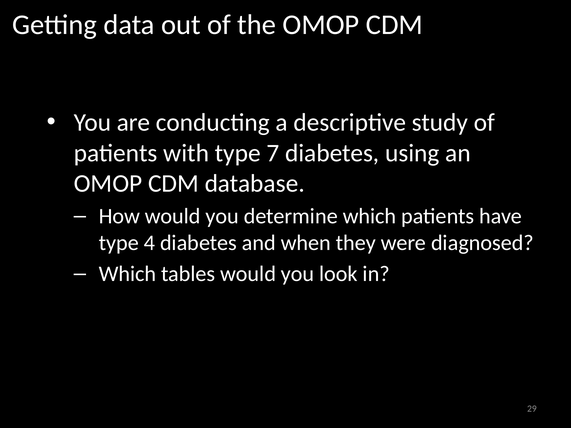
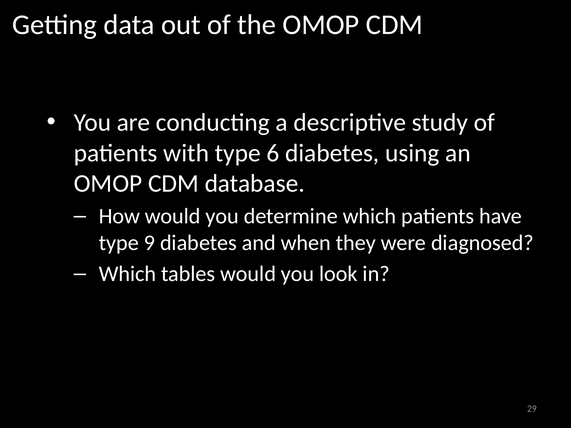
7: 7 -> 6 (273, 153)
4: 4 -> 9 (149, 243)
